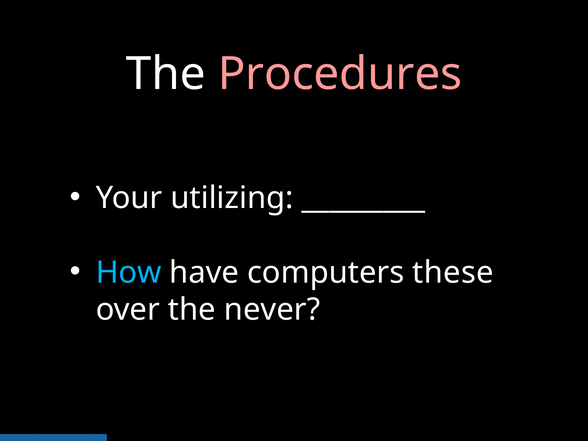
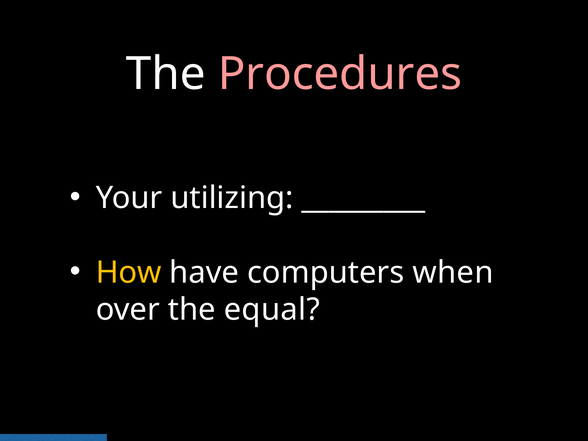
How colour: light blue -> yellow (129, 272)
these: these -> when (453, 272)
never: never -> equal (272, 310)
